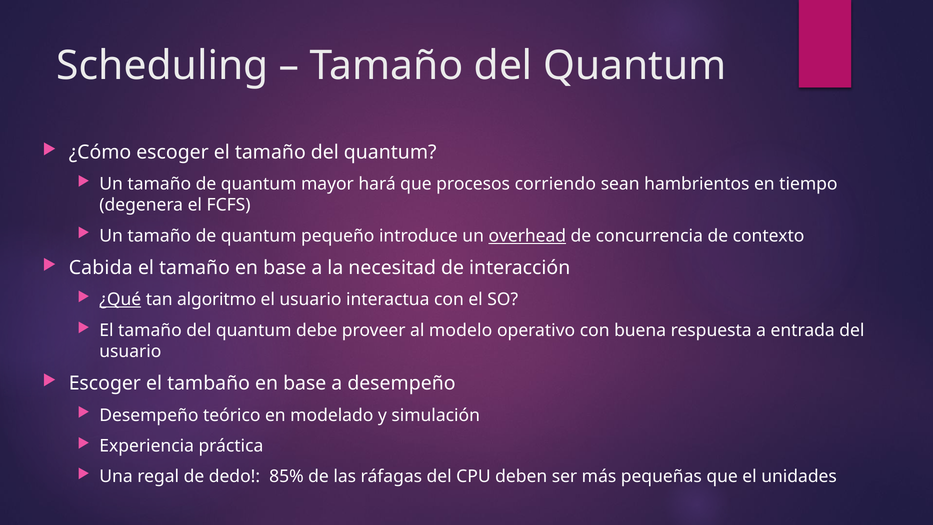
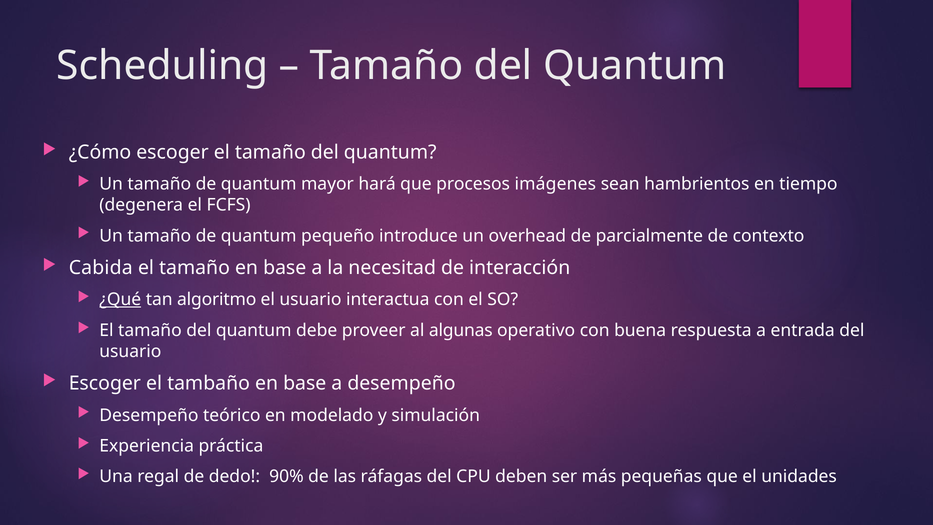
corriendo: corriendo -> imágenes (555, 184)
overhead underline: present -> none (527, 236)
concurrencia: concurrencia -> parcialmente (649, 236)
modelo: modelo -> algunas (461, 330)
85%: 85% -> 90% (286, 477)
